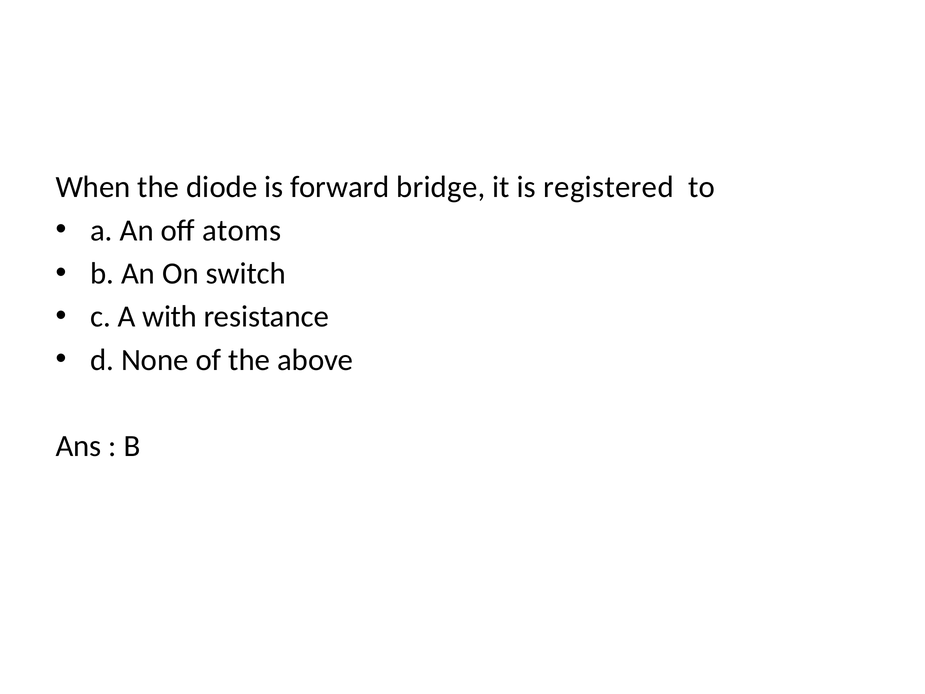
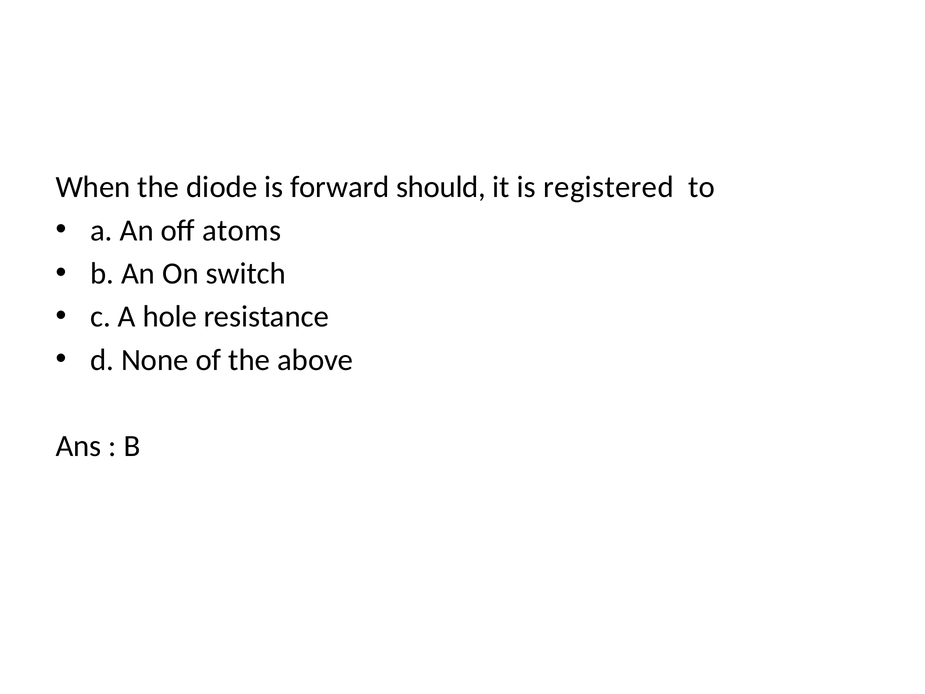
bridge: bridge -> should (441, 187)
with: with -> hole (170, 317)
